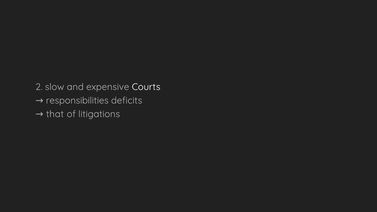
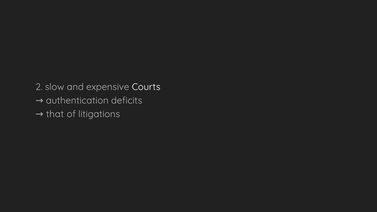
responsibilities: responsibilities -> authentication (77, 100)
